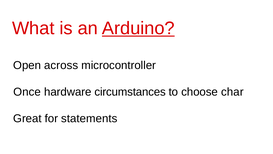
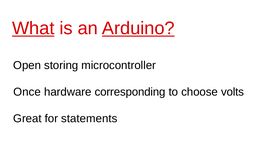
What underline: none -> present (33, 28)
across: across -> storing (61, 65)
circumstances: circumstances -> corresponding (130, 92)
char: char -> volts (232, 92)
